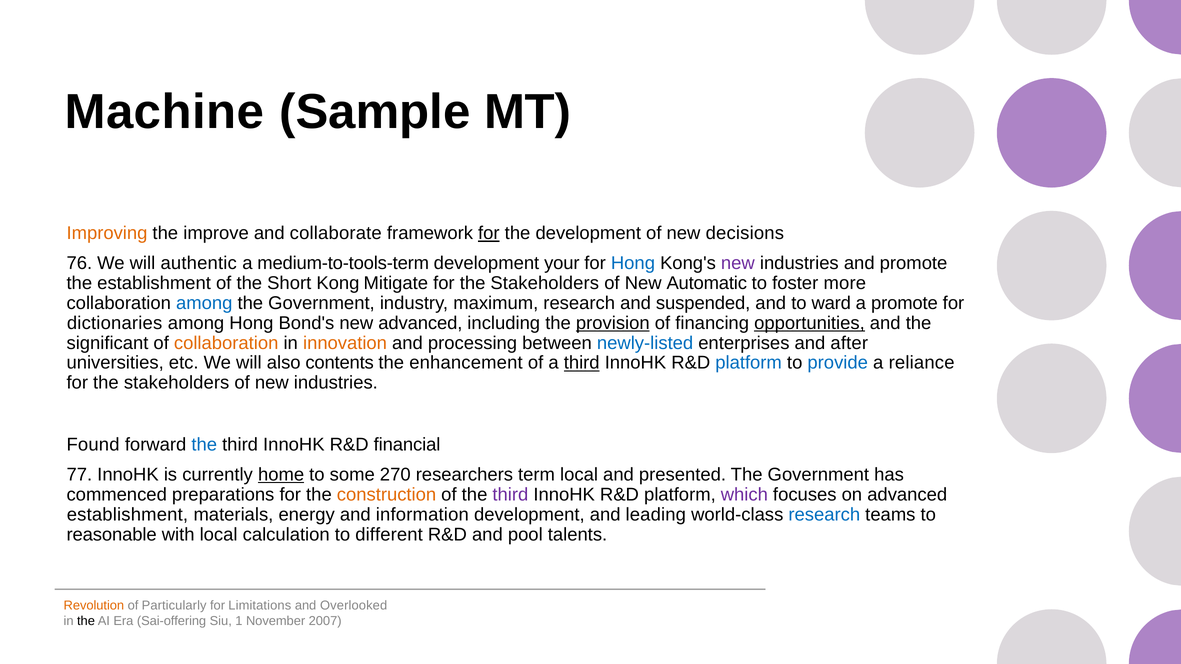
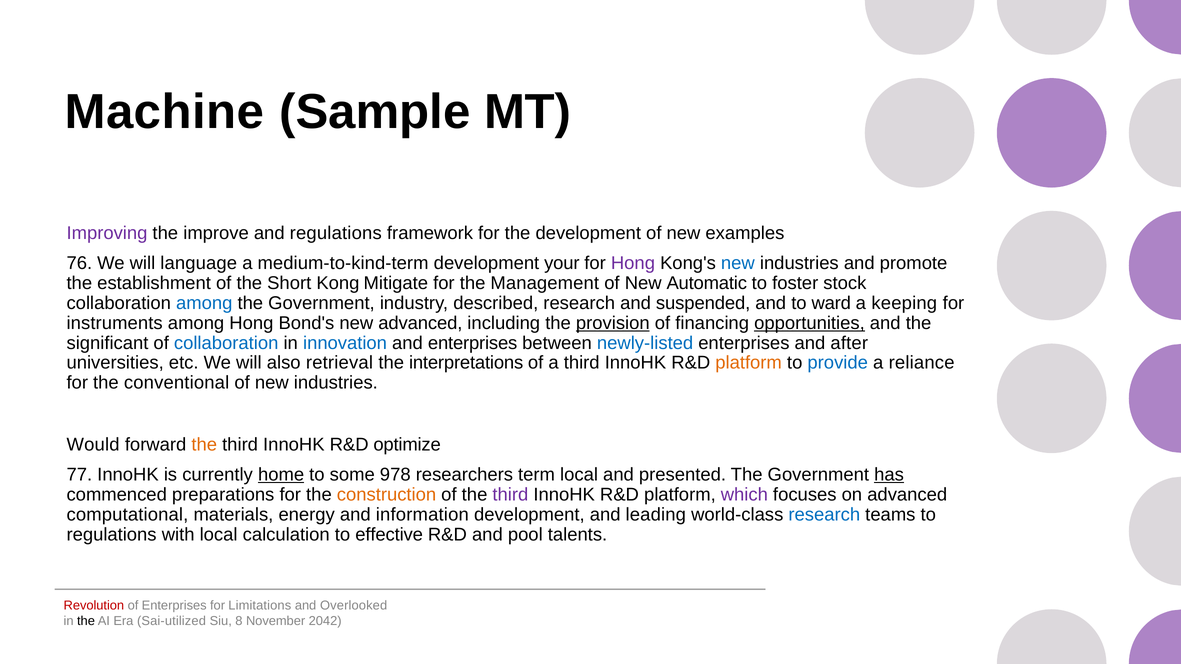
Improving colour: orange -> purple (107, 233)
and collaborate: collaborate -> regulations (336, 233)
for underline: present -> none (489, 233)
decisions: decisions -> examples (745, 233)
authentic: authentic -> language (199, 263)
medium-to-tools-term: medium-to-tools-term -> medium-to-kind-term (343, 263)
Hong colour: blue -> purple (633, 263)
new colour: purple -> blue (738, 263)
Stakeholders: Stakeholders -> Management (545, 283)
more: more -> stock (845, 283)
maximum: maximum -> described (496, 303)
a promote: promote -> keeping (904, 303)
dictionaries: dictionaries -> instruments (115, 323)
collaboration colour: orange -> blue (226, 343)
innovation colour: orange -> blue (345, 343)
and processing: processing -> enterprises (473, 343)
contents: contents -> retrieval (339, 363)
enhancement: enhancement -> interpretations (466, 363)
third underline: present -> none (582, 363)
platform colour: blue -> orange (749, 363)
stakeholders: stakeholders -> conventional (177, 383)
Found: Found -> Would (93, 445)
the colour: blue -> orange (204, 445)
financial: financial -> optimize (407, 445)
270: 270 -> 978 (395, 475)
has underline: none -> present (889, 475)
establishment: establishment -> computational (127, 515)
reasonable: reasonable -> regulations (112, 535)
different: different -> effective (389, 535)
Revolution colour: orange -> red (94, 606)
of Particularly: Particularly -> Enterprises (174, 606)
Sai-offering: Sai-offering -> Sai-utilized (171, 621)
1: 1 -> 8 (239, 621)
2007: 2007 -> 2042 (325, 621)
